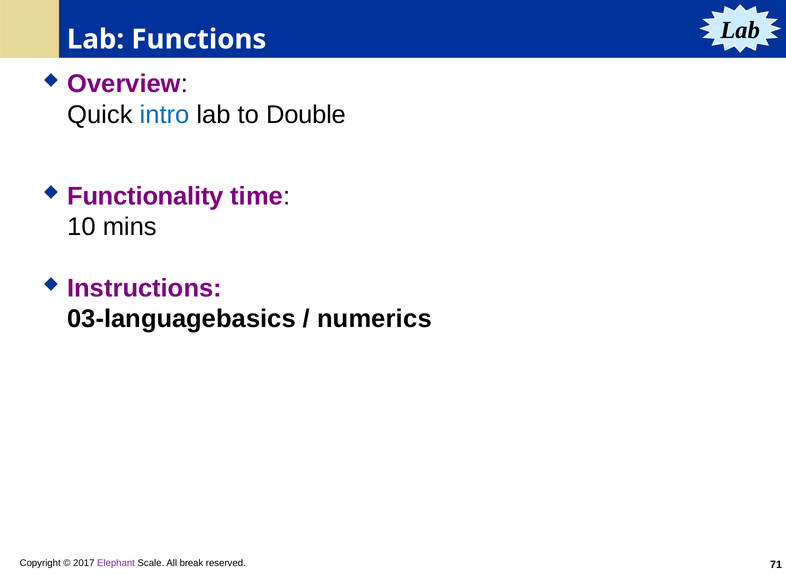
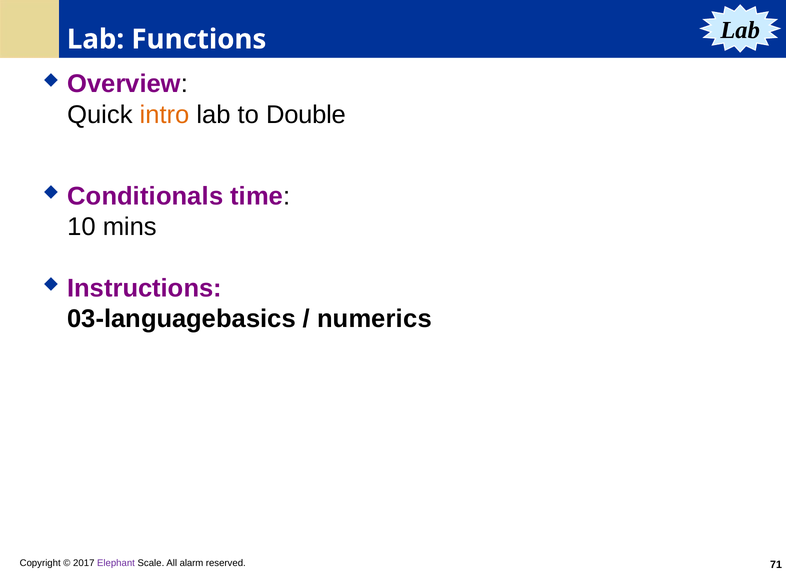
intro colour: blue -> orange (164, 115)
Functionality: Functionality -> Conditionals (145, 196)
break: break -> alarm (191, 563)
